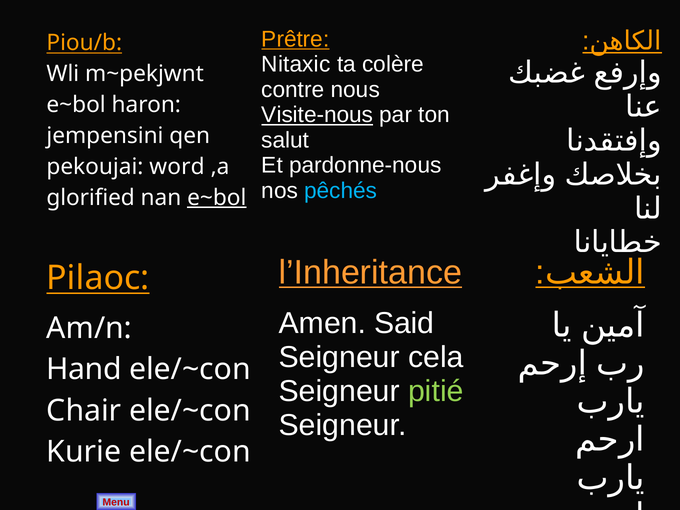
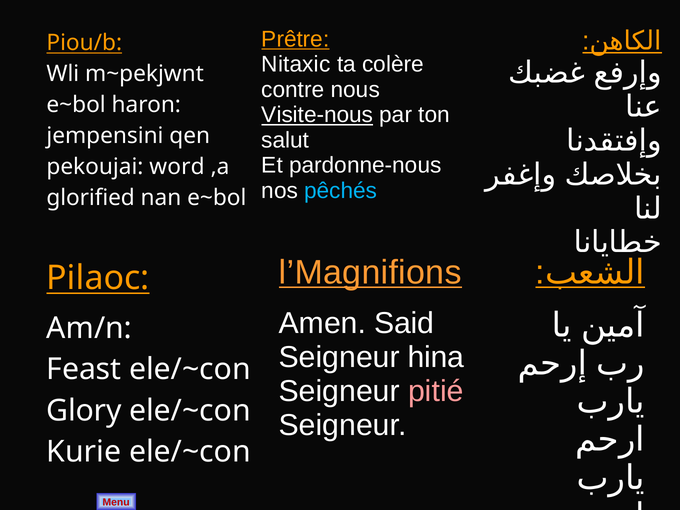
e~bol underline: present -> none (217, 198)
l’Inheritance: l’Inheritance -> l’Magnifions (370, 272)
cela: cela -> hina (436, 357)
Hand: Hand -> Feast (84, 369)
pitié colour: light green -> pink (436, 391)
Chair: Chair -> Glory (84, 411)
